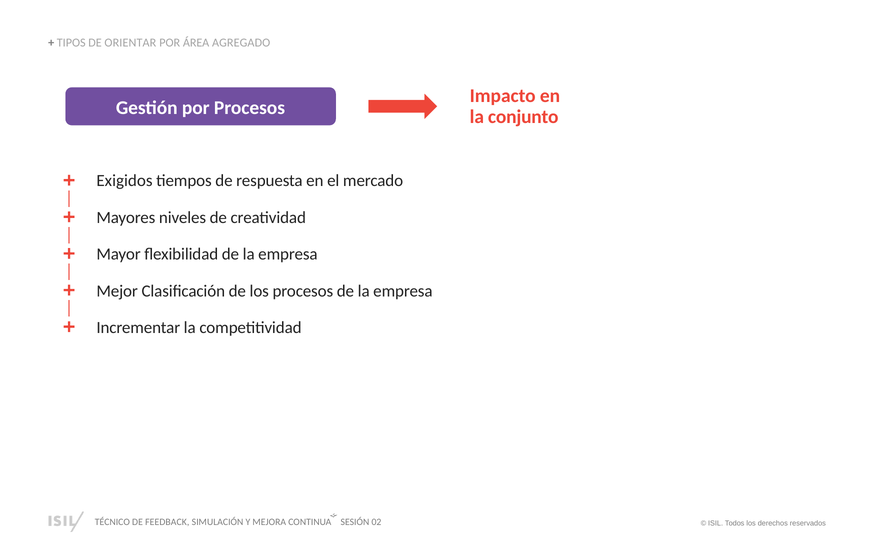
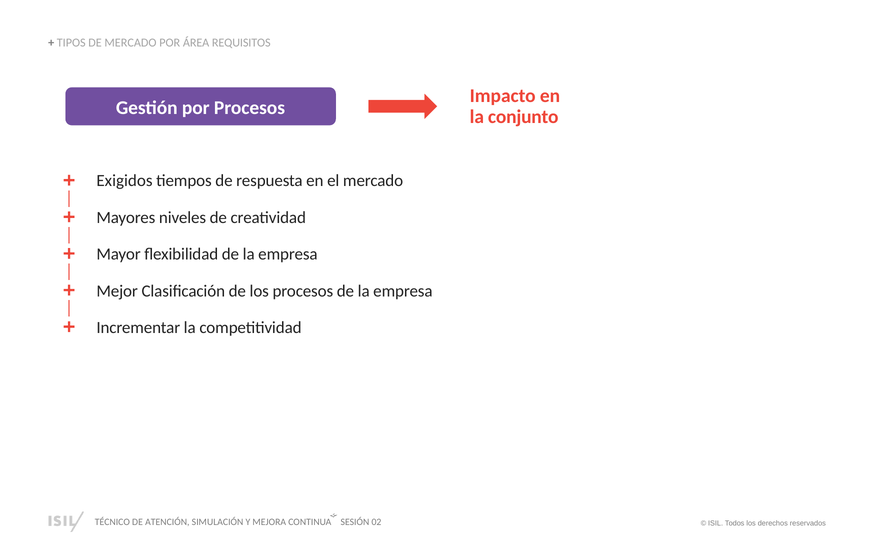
DE ORIENTAR: ORIENTAR -> MERCADO (130, 43)
AGREGADO: AGREGADO -> REQUISITOS (241, 43)
FEEDBACK: FEEDBACK -> ATENCIÓN (167, 522)
